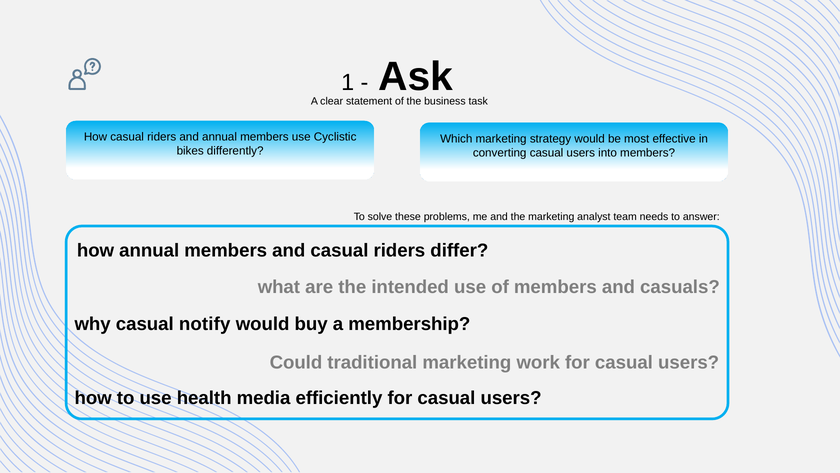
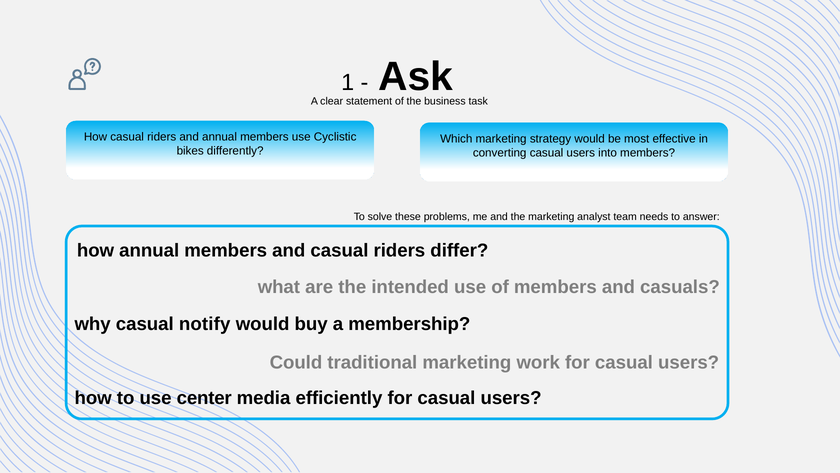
health: health -> center (204, 398)
